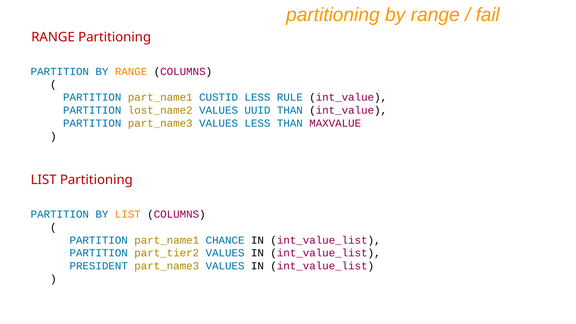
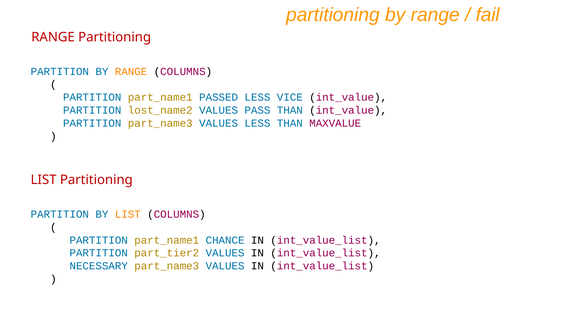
CUSTID: CUSTID -> PASSED (219, 97)
RULE: RULE -> VICE (290, 97)
UUID: UUID -> PASS (257, 110)
PRESIDENT: PRESIDENT -> NECESSARY (99, 266)
